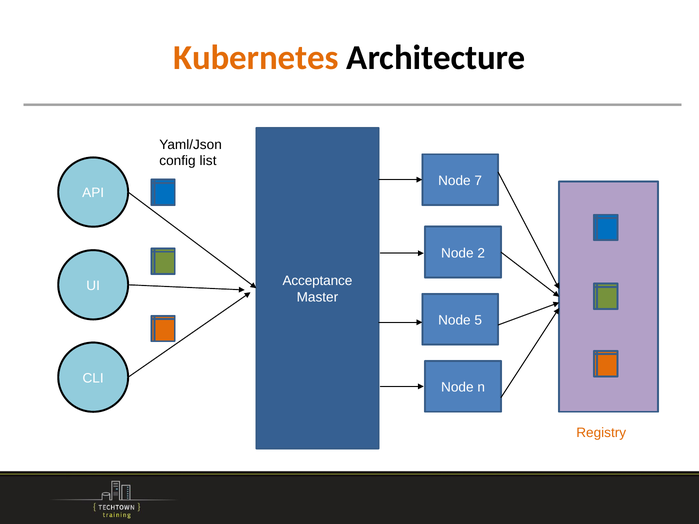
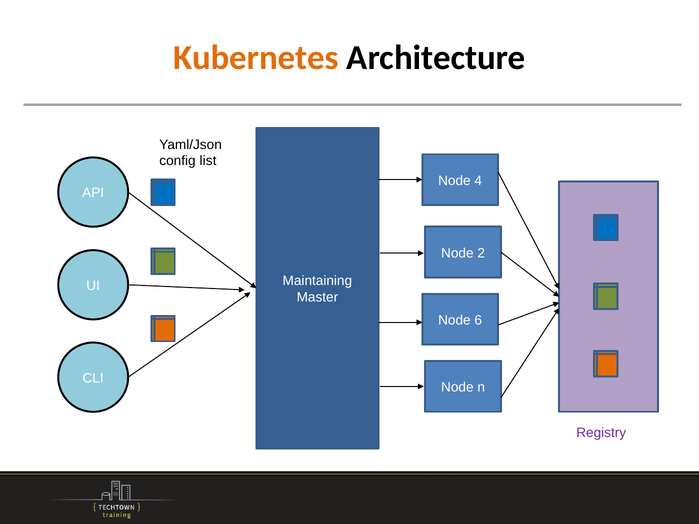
7: 7 -> 4 (478, 181)
Acceptance: Acceptance -> Maintaining (317, 281)
5: 5 -> 6 (478, 320)
Registry colour: orange -> purple (601, 433)
